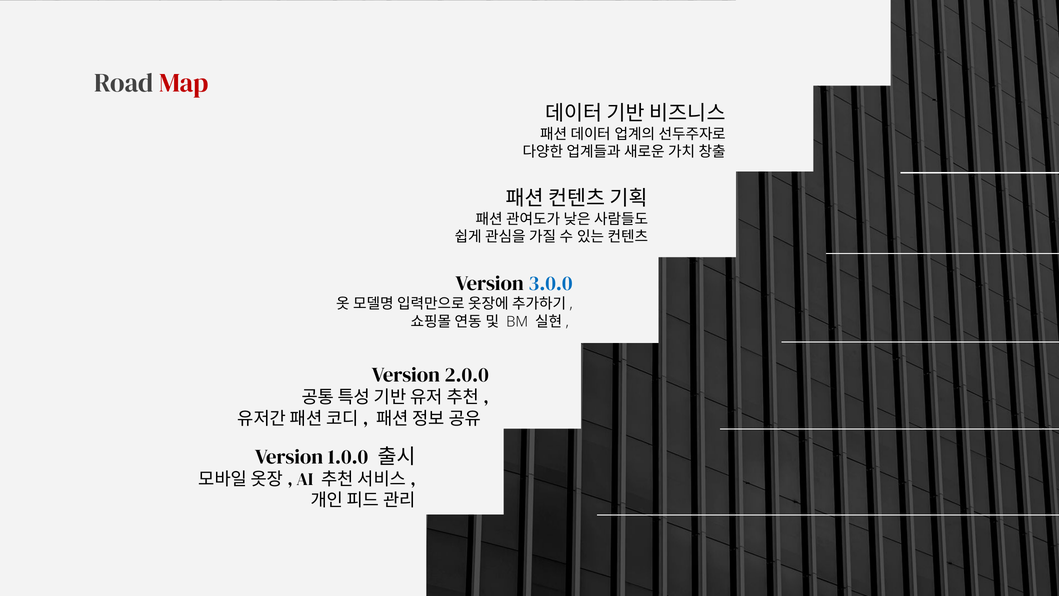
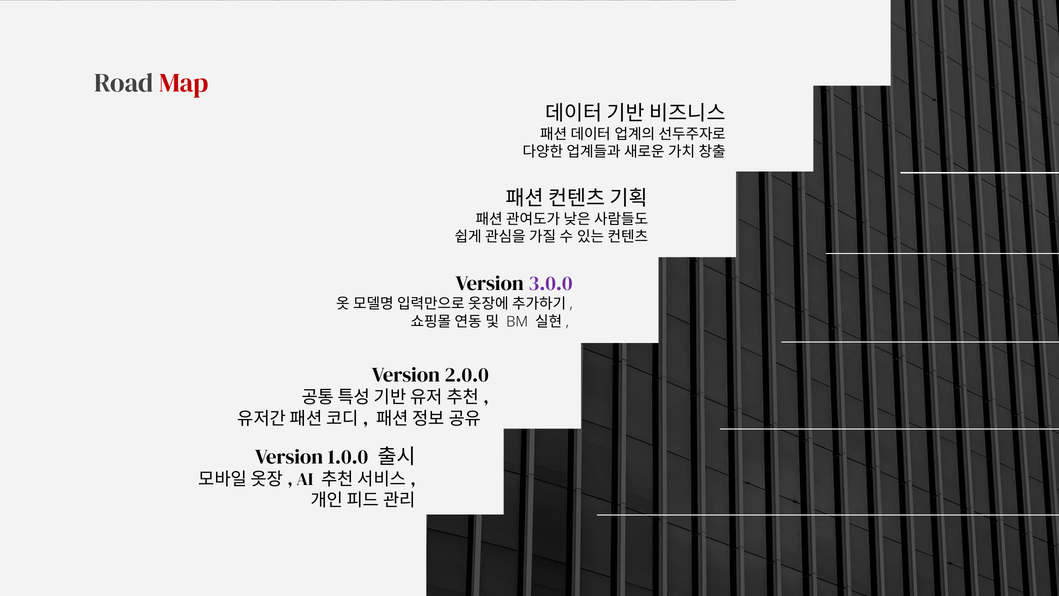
3.0.0 colour: blue -> purple (550, 283)
